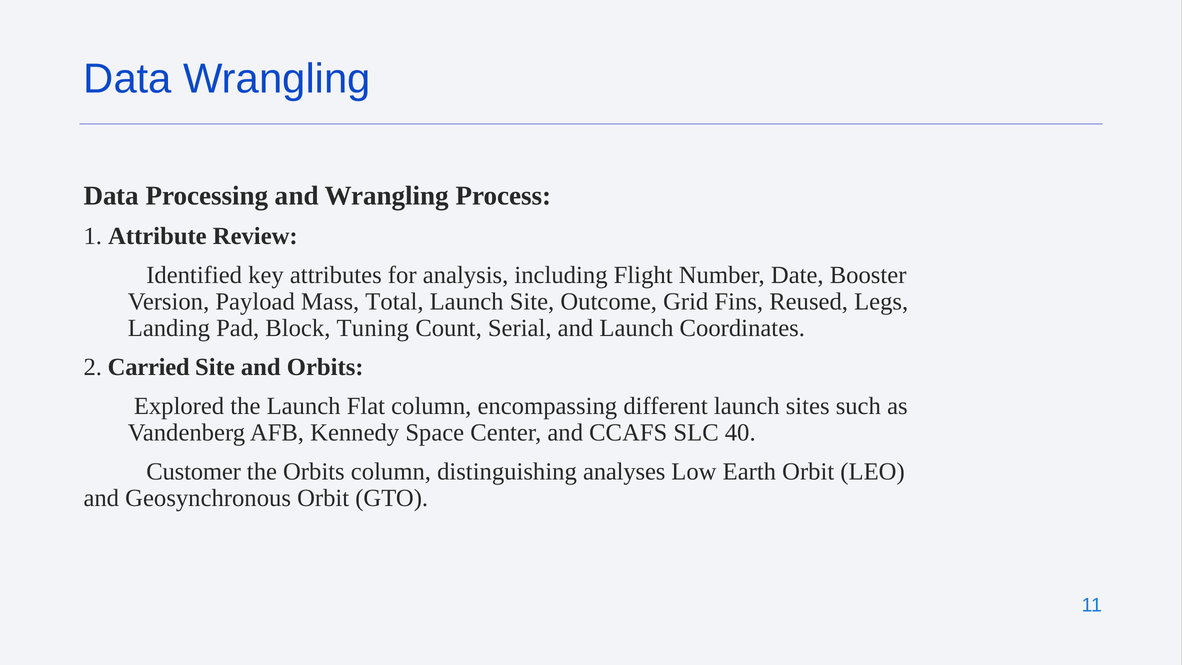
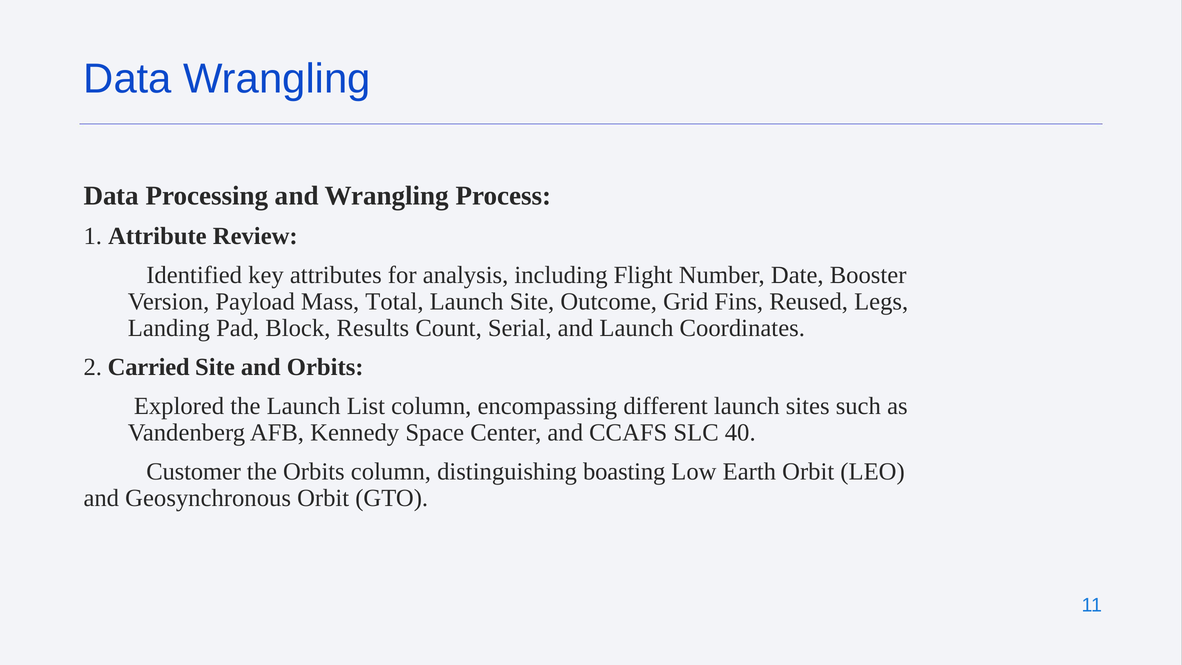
Tuning: Tuning -> Results (373, 328)
Flat: Flat -> List (366, 406)
analyses: analyses -> boasting (624, 472)
